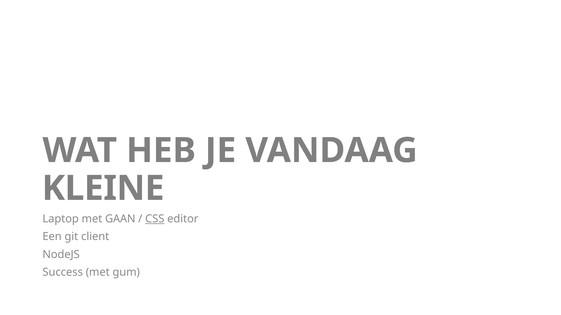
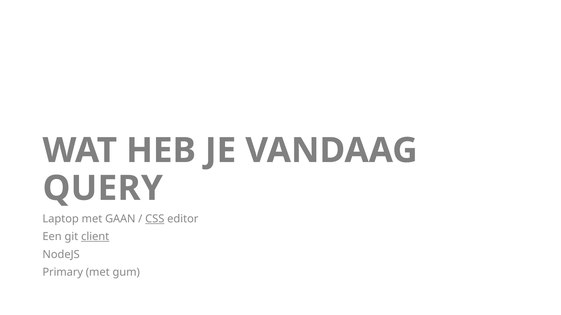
KLEINE: KLEINE -> QUERY (103, 189)
client underline: none -> present (95, 237)
Success: Success -> Primary (63, 273)
